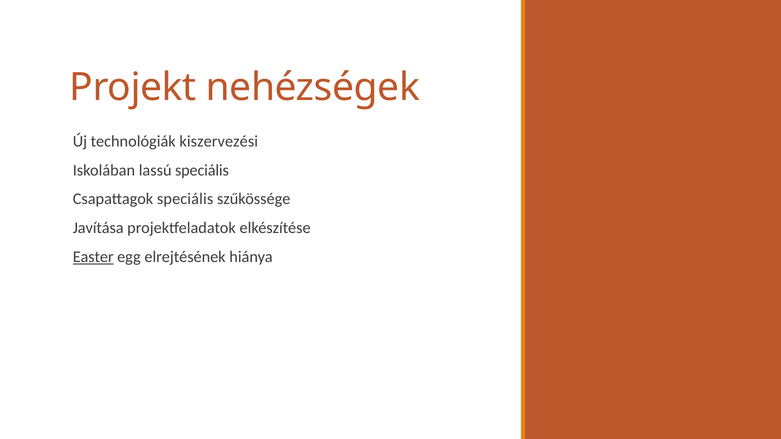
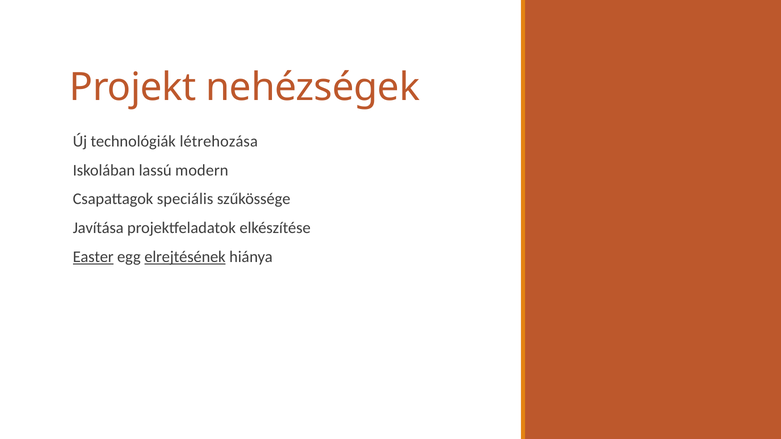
kiszervezési: kiszervezési -> létrehozása (219, 141)
lassú speciális: speciális -> modern (202, 170)
elrejtésének underline: none -> present (185, 257)
